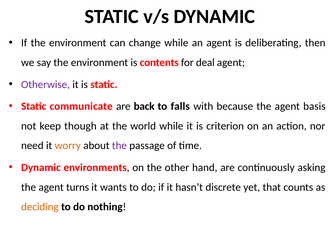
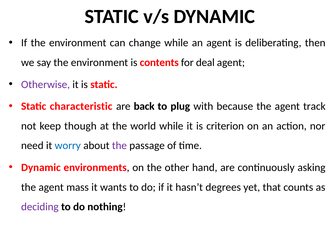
communicate: communicate -> characteristic (81, 107)
falls: falls -> plug (180, 107)
basis: basis -> track (314, 107)
worry colour: orange -> blue (68, 146)
turns: turns -> mass (78, 188)
discrete: discrete -> degrees (223, 188)
deciding colour: orange -> purple (40, 207)
